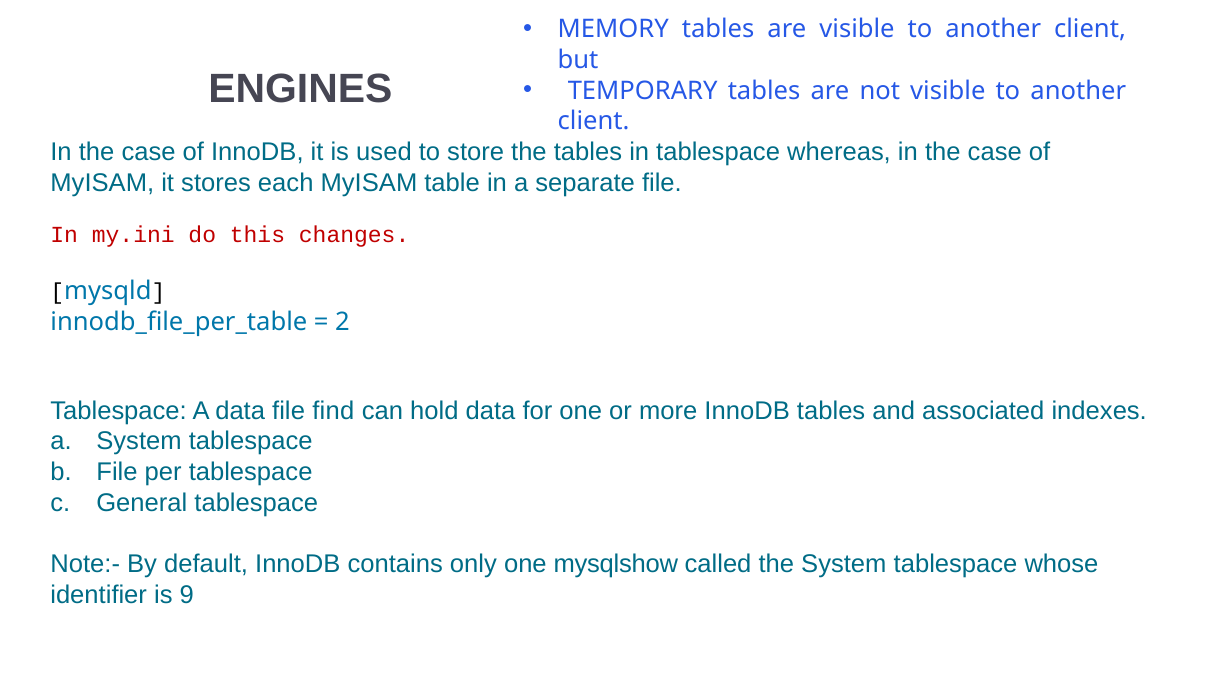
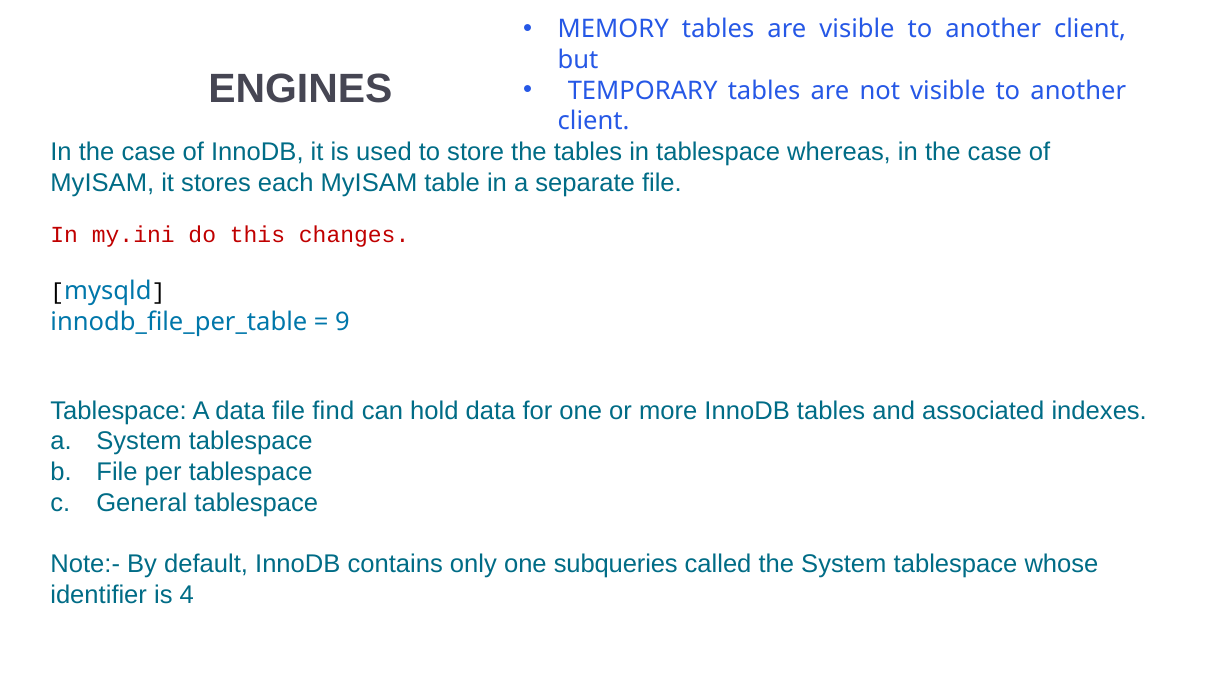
2: 2 -> 9 (343, 322)
mysqlshow: mysqlshow -> subqueries (616, 564)
9: 9 -> 4 (187, 595)
